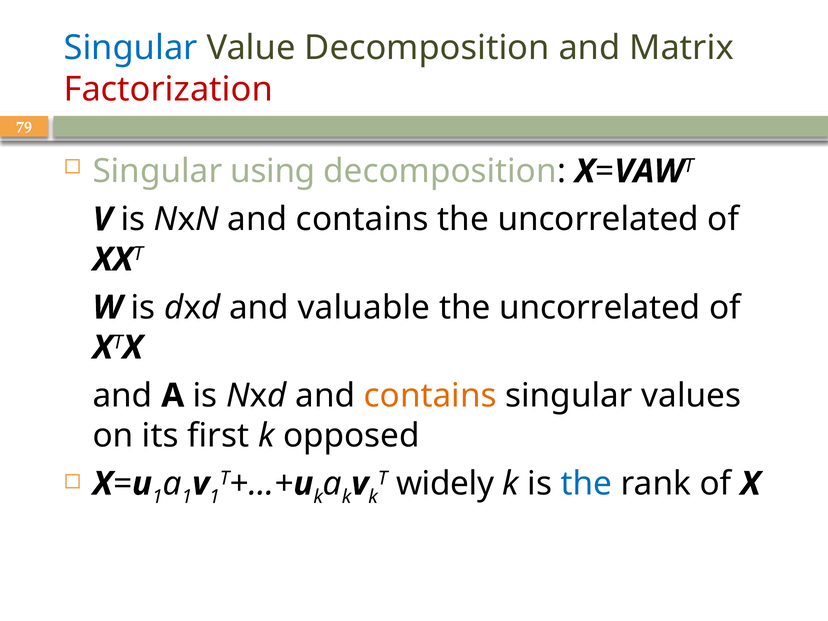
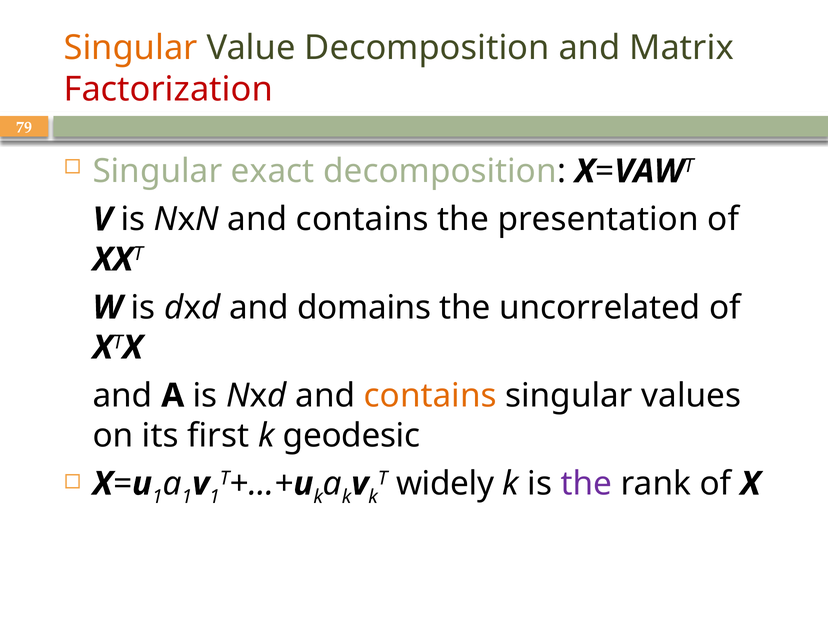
Singular colour: blue -> orange (131, 48)
using: using -> exact (273, 171)
contains the uncorrelated: uncorrelated -> presentation (598, 219)
valuable: valuable -> domains (364, 308)
opposed: opposed -> geodesic (351, 436)
the colour: blue -> purple (586, 484)
